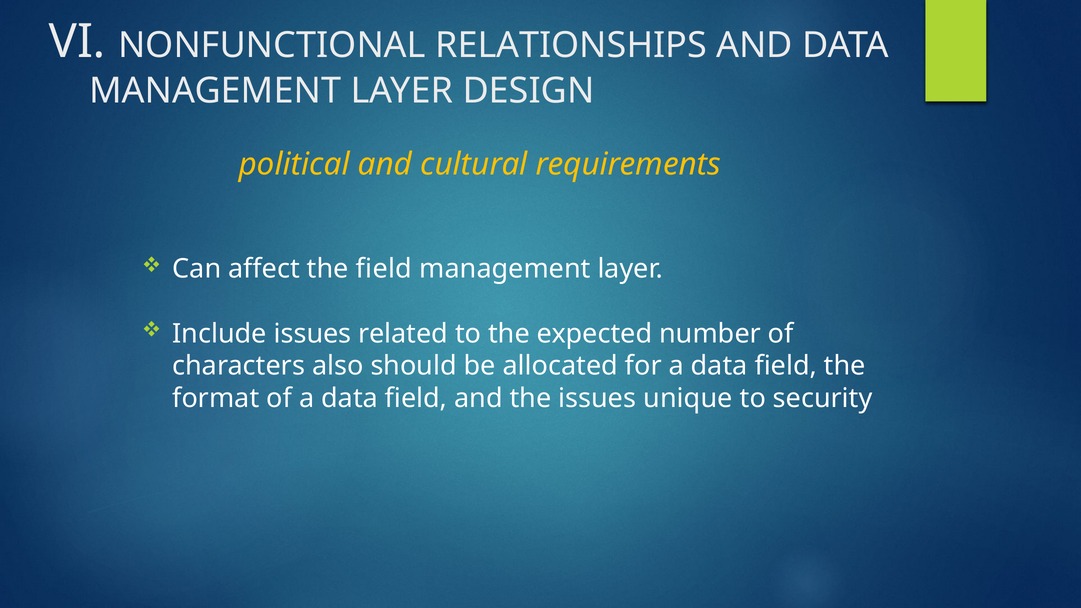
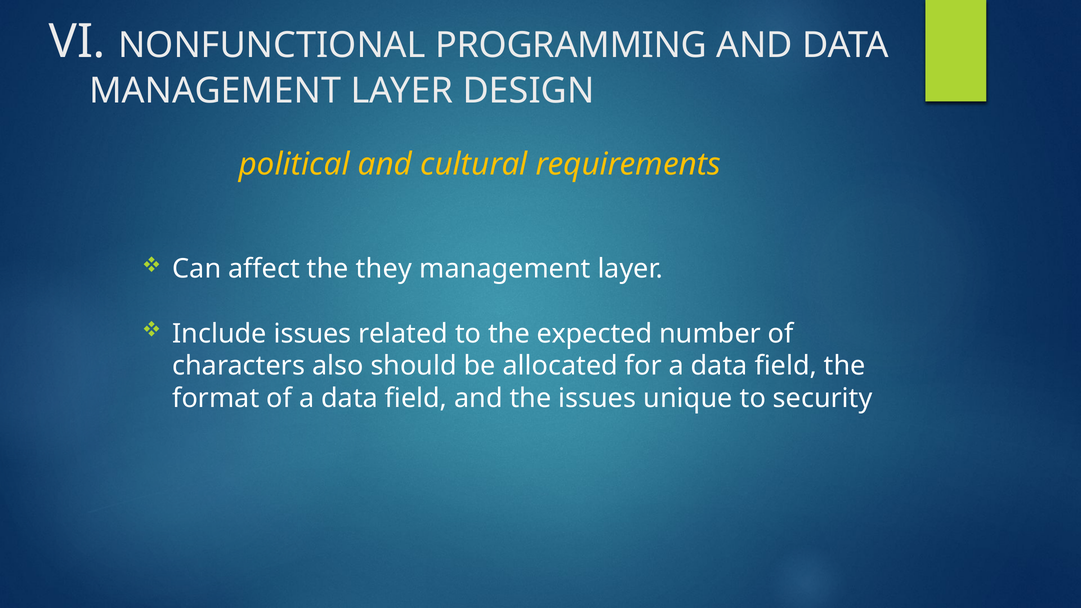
RELATIONSHIPS: RELATIONSHIPS -> PROGRAMMING (571, 46)
the field: field -> they (384, 269)
